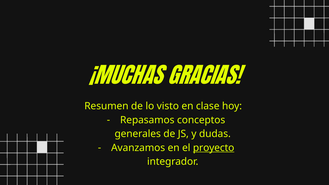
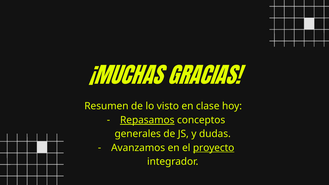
Repasamos underline: none -> present (147, 120)
